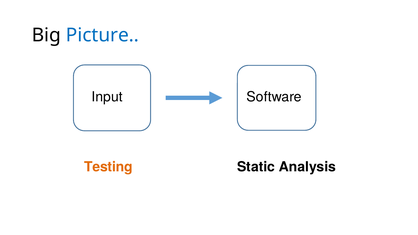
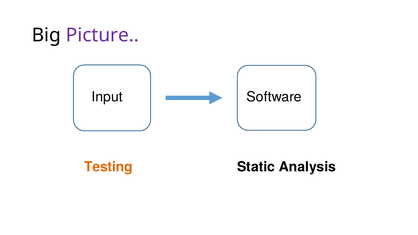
Picture colour: blue -> purple (103, 35)
